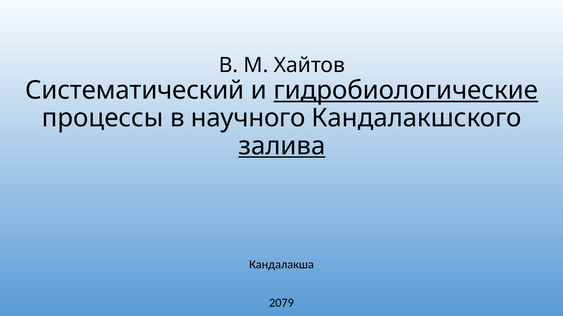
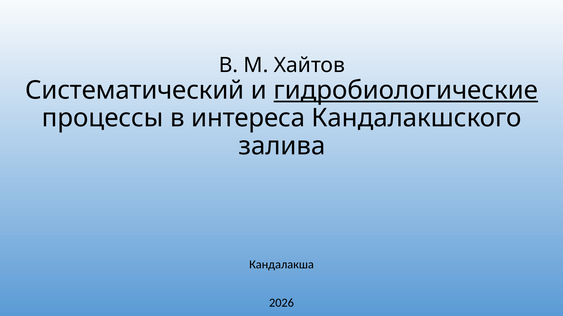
научного: научного -> интереса (248, 118)
залива underline: present -> none (282, 146)
2079: 2079 -> 2026 (281, 303)
